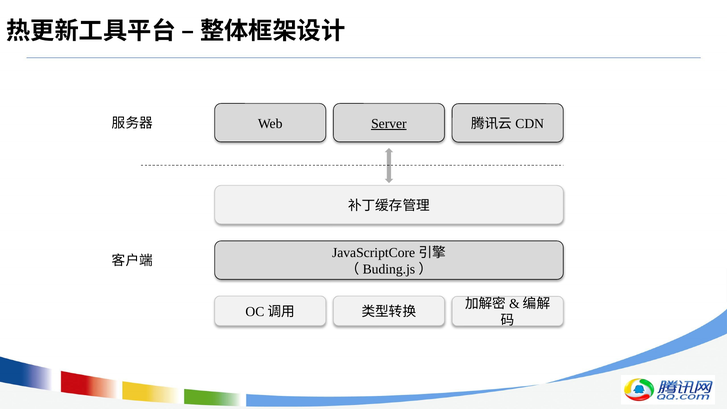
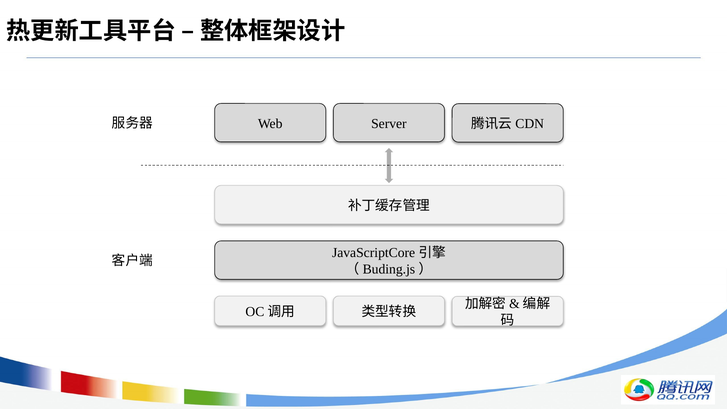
Server underline: present -> none (389, 124)
